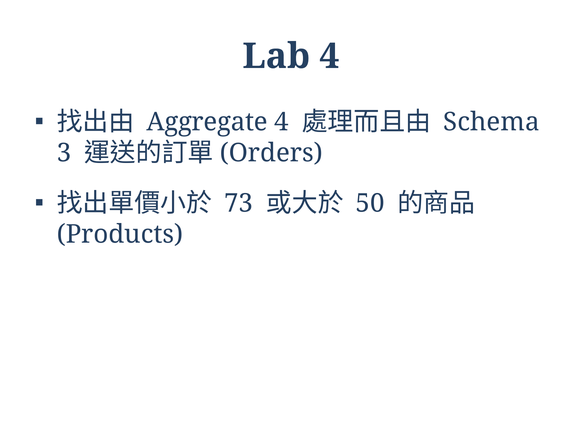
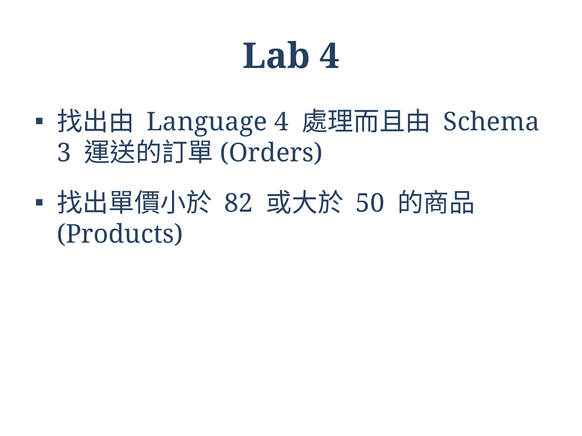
Aggregate: Aggregate -> Language (207, 122)
73: 73 -> 82 (239, 204)
